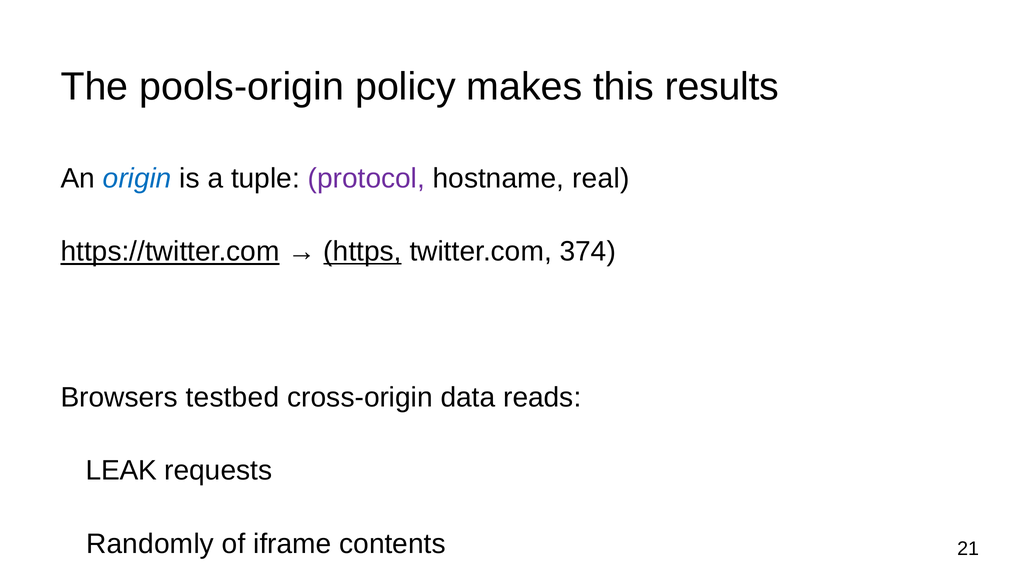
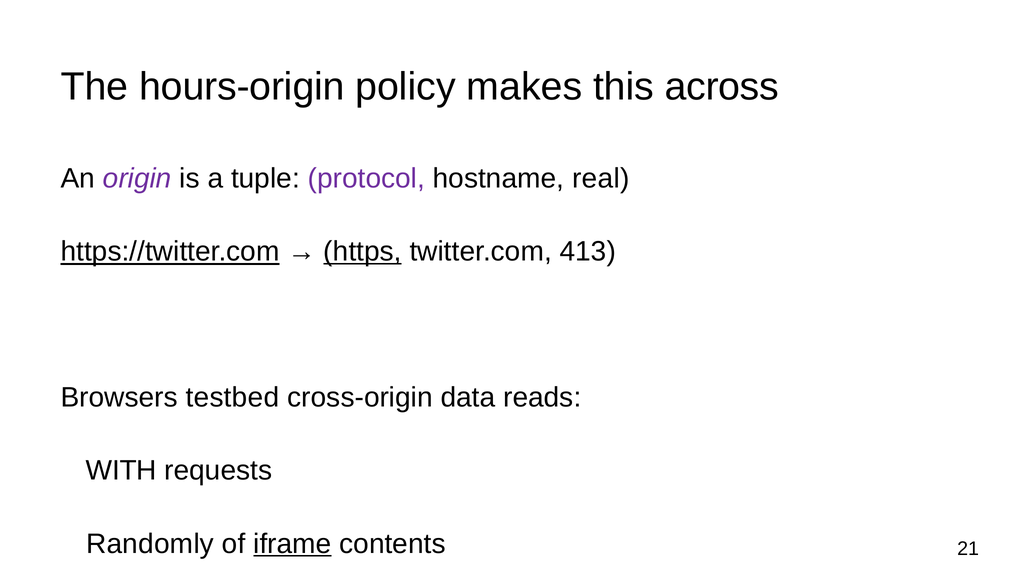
pools-origin: pools-origin -> hours-origin (242, 87)
results: results -> across (722, 87)
origin colour: blue -> purple (137, 179)
374: 374 -> 413 (588, 252)
LEAK: LEAK -> WITH (121, 471)
iframe underline: none -> present (292, 544)
